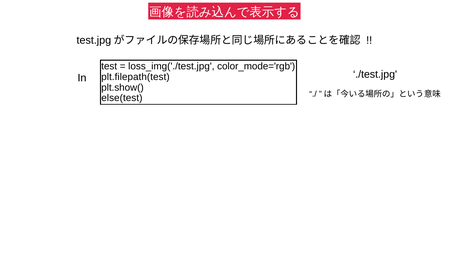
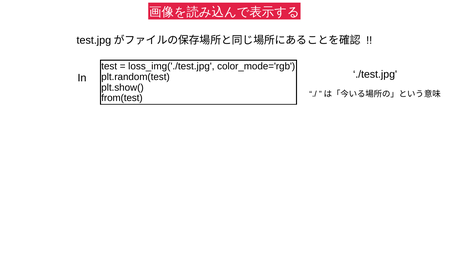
plt.filepath(test: plt.filepath(test -> plt.random(test (136, 77)
else(test: else(test -> from(test (122, 98)
